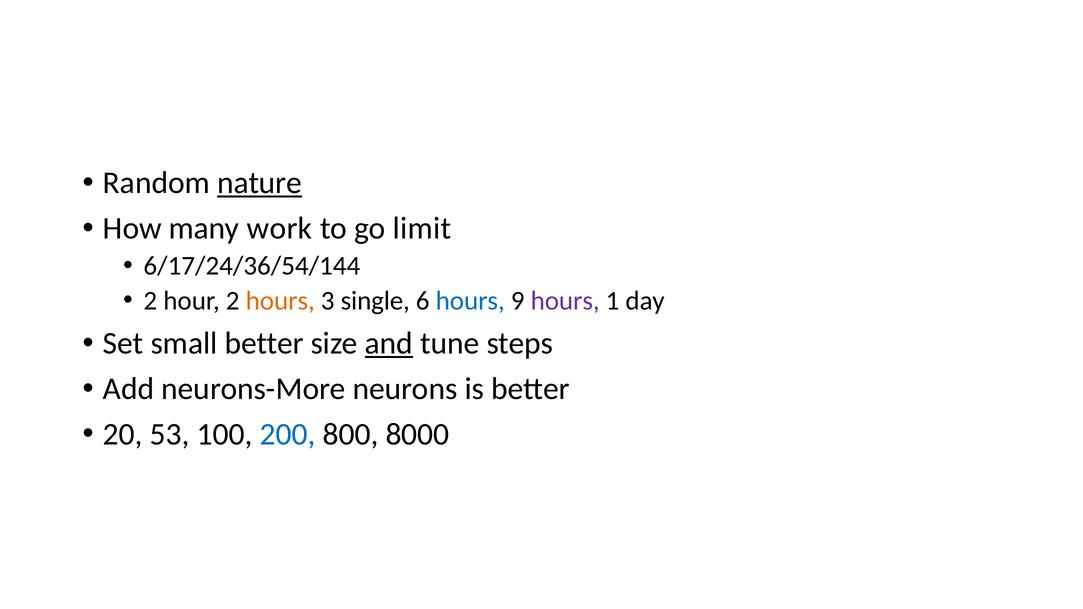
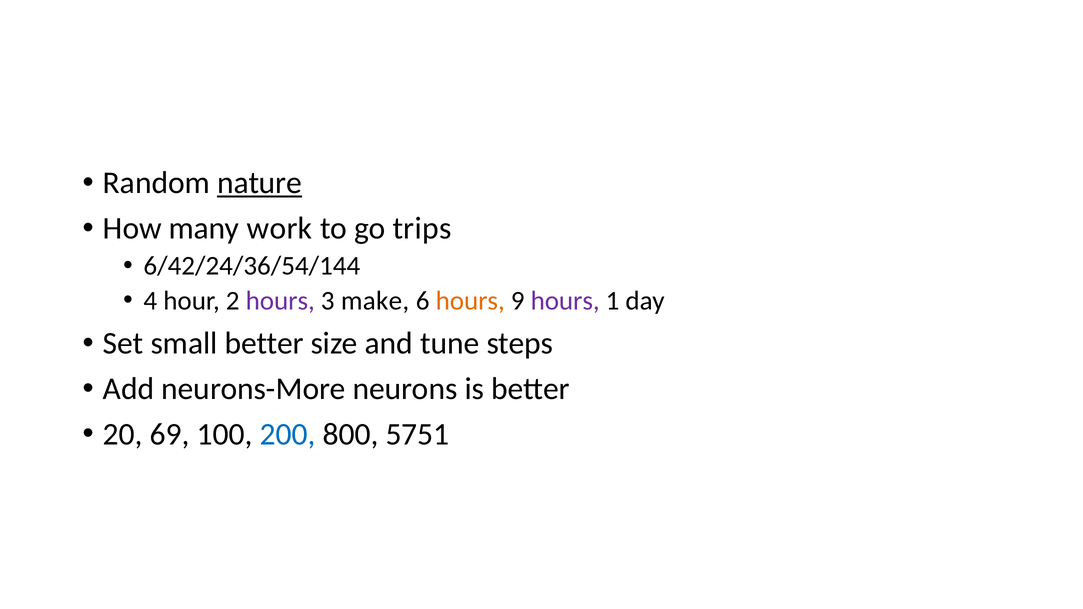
limit: limit -> trips (422, 229)
6/17/24/36/54/144: 6/17/24/36/54/144 -> 6/42/24/36/54/144 (252, 266)
2: 2 -> 4 (150, 301)
hours colour: orange -> purple (280, 301)
single: single -> make (375, 301)
hours colour: blue -> orange (470, 301)
and underline: present -> none (389, 344)
53: 53 -> 69 (170, 434)
8000: 8000 -> 5751 (417, 434)
